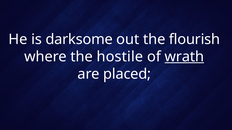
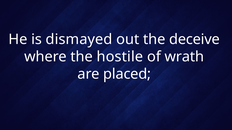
darksome: darksome -> dismayed (79, 39)
flourish: flourish -> deceive (194, 39)
wrath underline: present -> none (184, 57)
